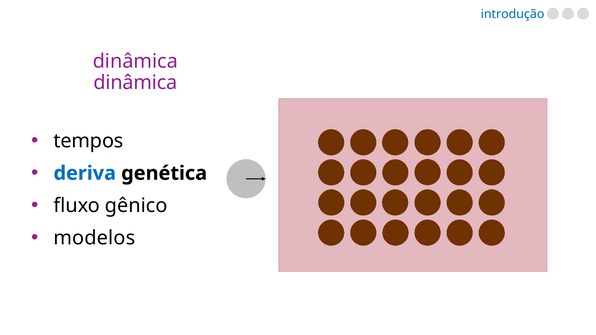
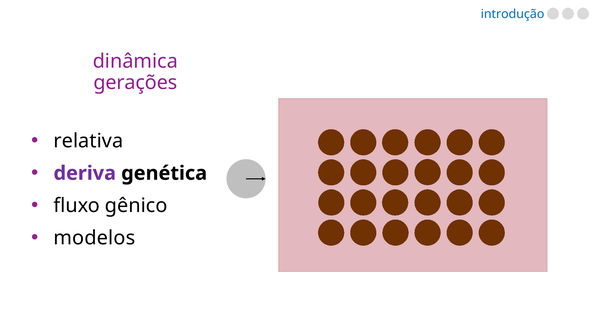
dinâmica: dinâmica -> gerações (135, 83)
tempos: tempos -> relativa (88, 141)
deriva colour: blue -> purple (85, 173)
